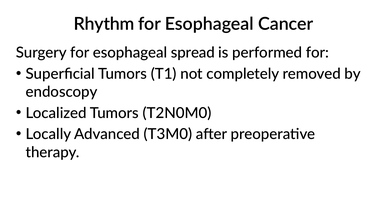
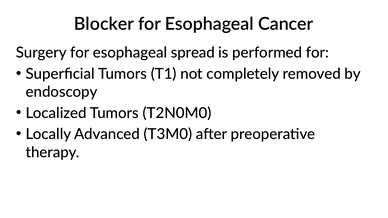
Rhythm: Rhythm -> Blocker (104, 24)
